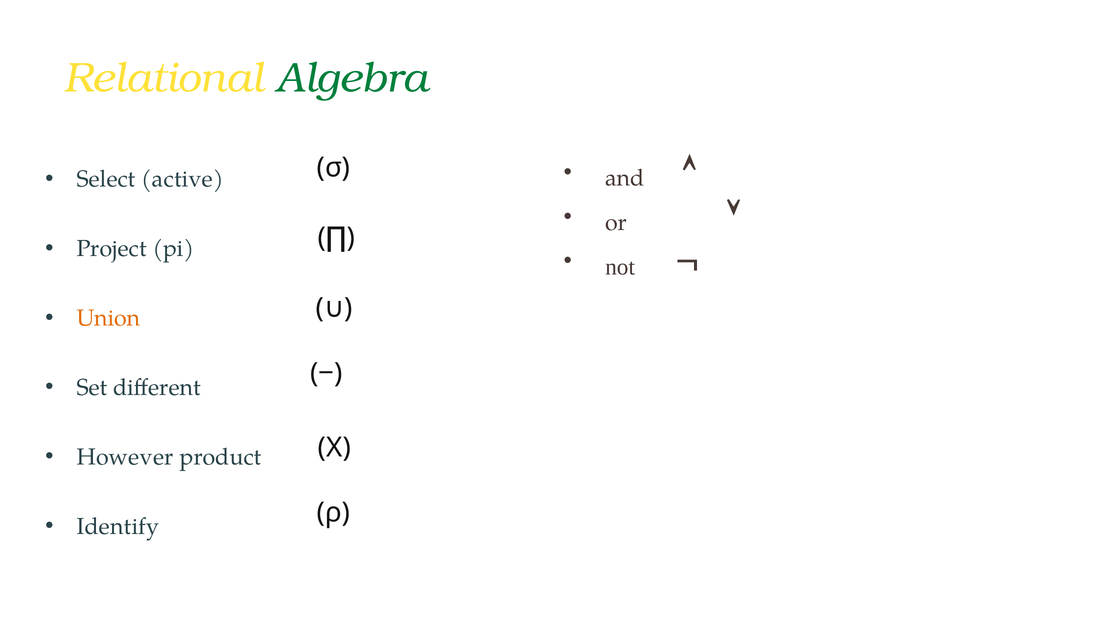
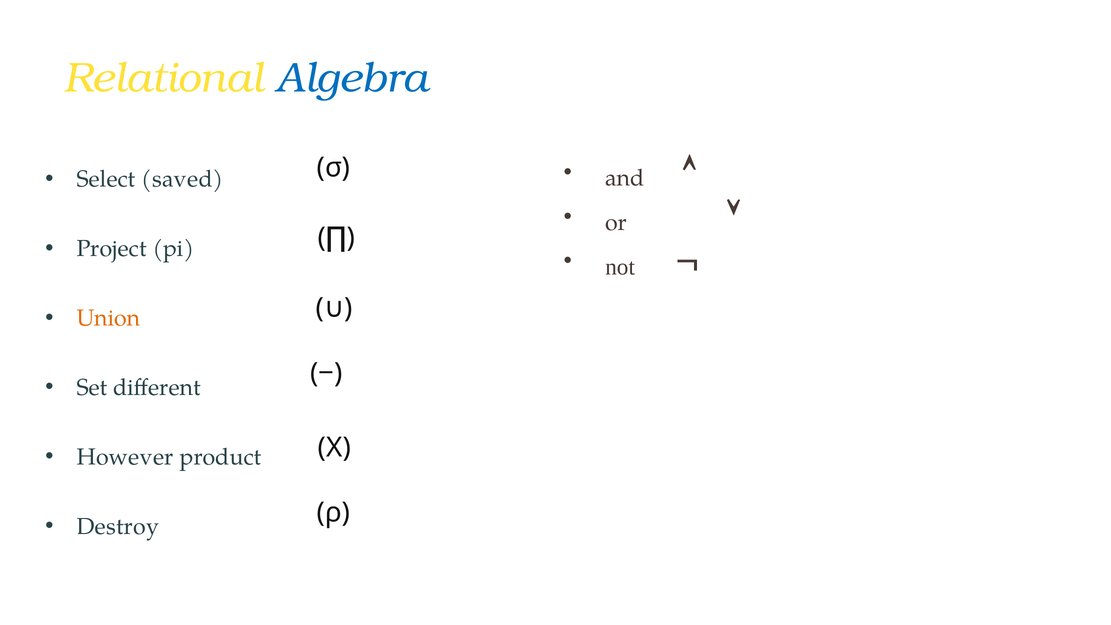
Algebra colour: green -> blue (352, 78)
active: active -> saved (182, 179)
Identify: Identify -> Destroy (118, 527)
